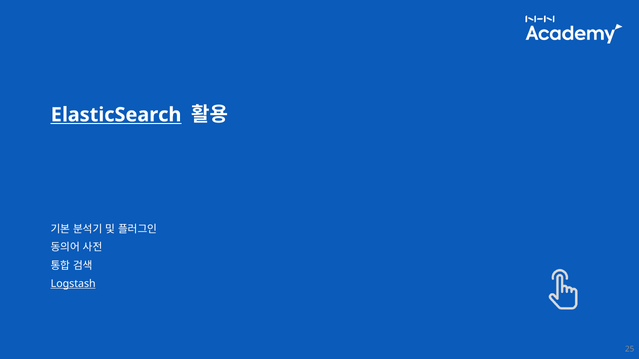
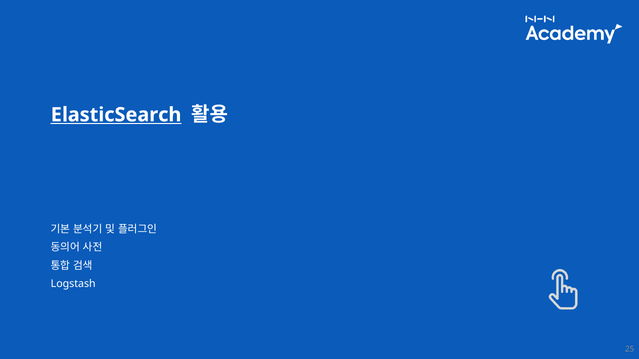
Logstash underline: present -> none (73, 284)
